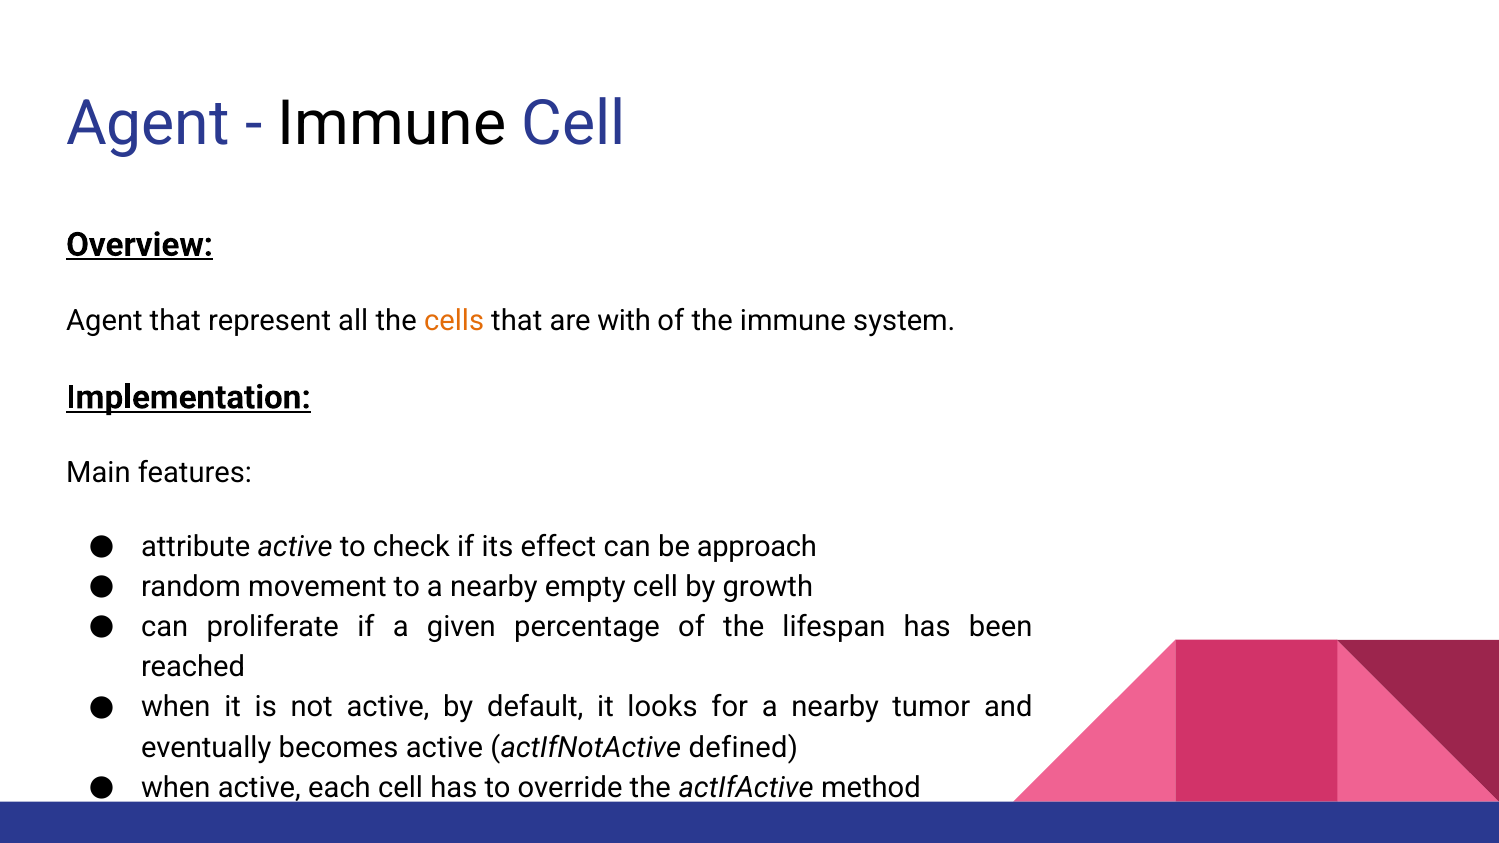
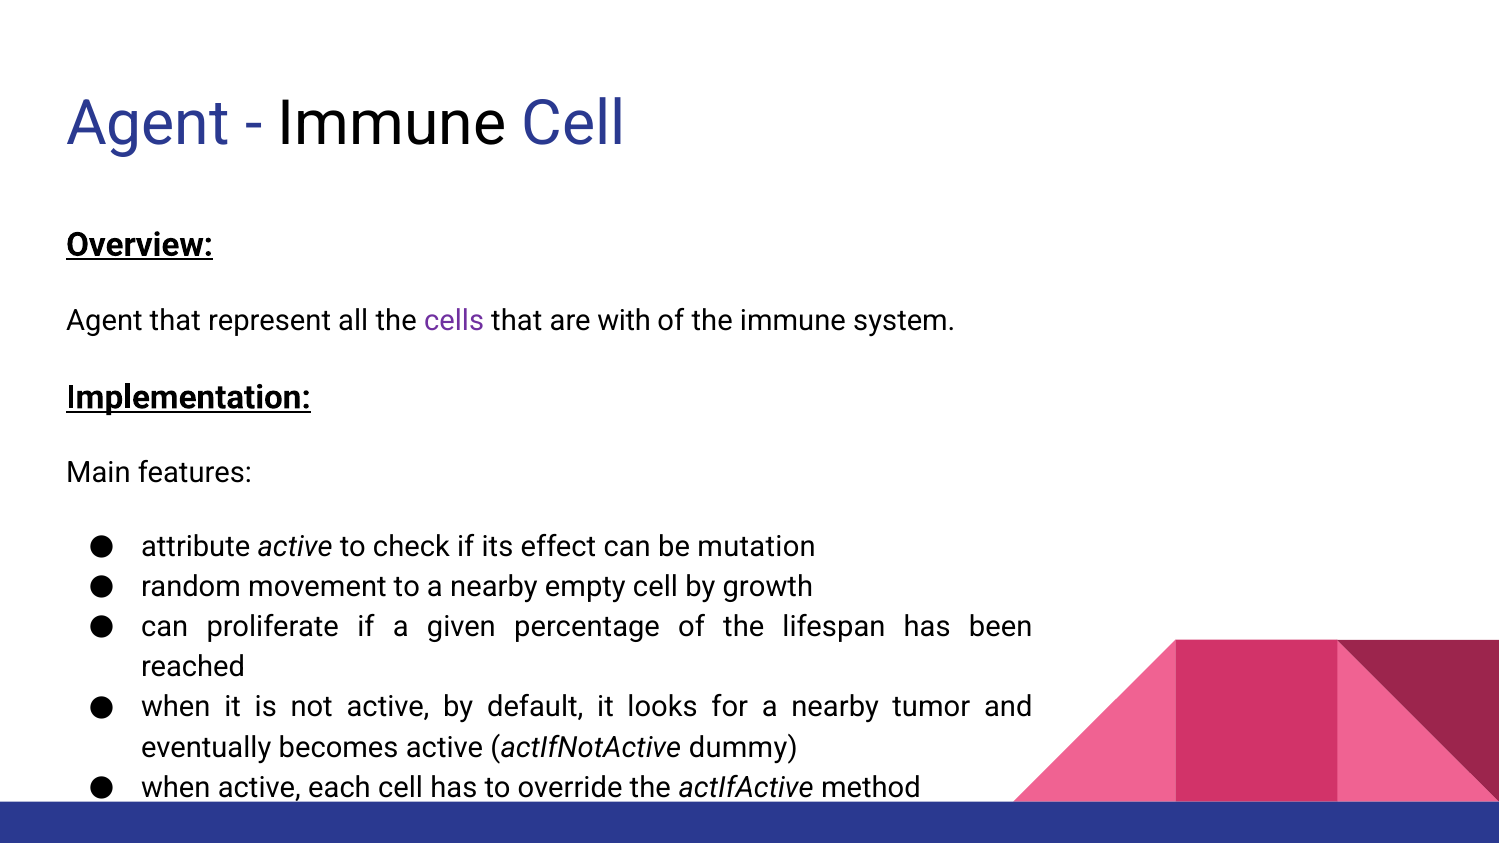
cells colour: orange -> purple (454, 321)
approach: approach -> mutation (757, 547)
defined: defined -> dummy (743, 748)
